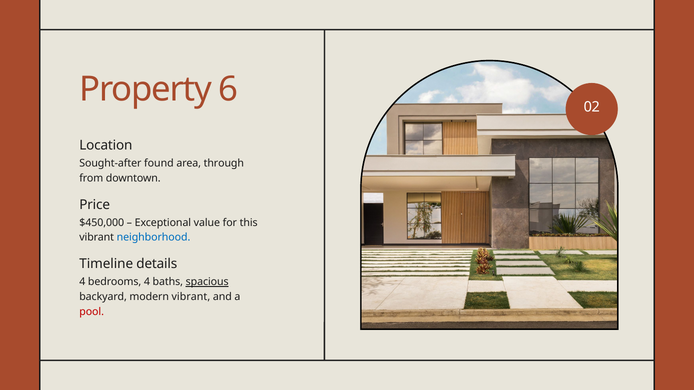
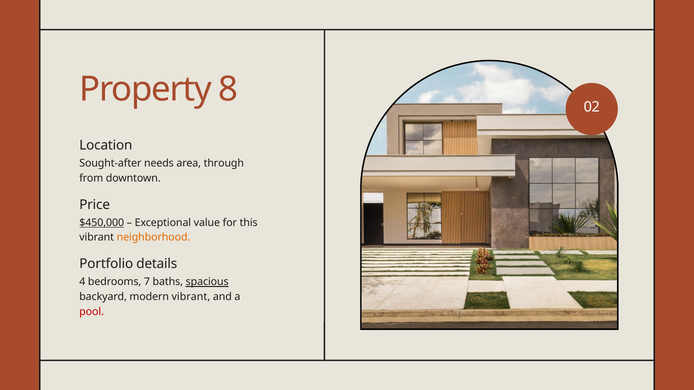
6: 6 -> 8 (228, 89)
found: found -> needs (159, 163)
$450,000 underline: none -> present (102, 223)
neighborhood colour: blue -> orange (154, 238)
Timeline: Timeline -> Portfolio (106, 264)
bedrooms 4: 4 -> 7 (147, 282)
